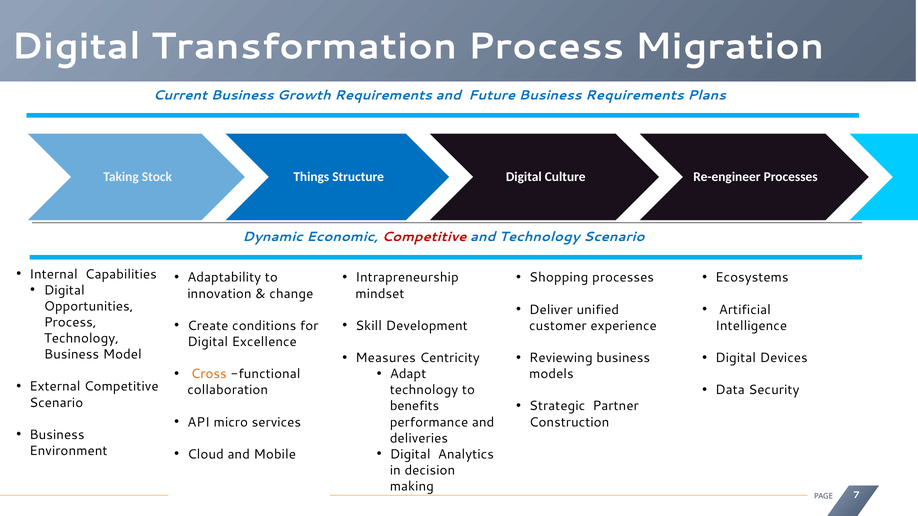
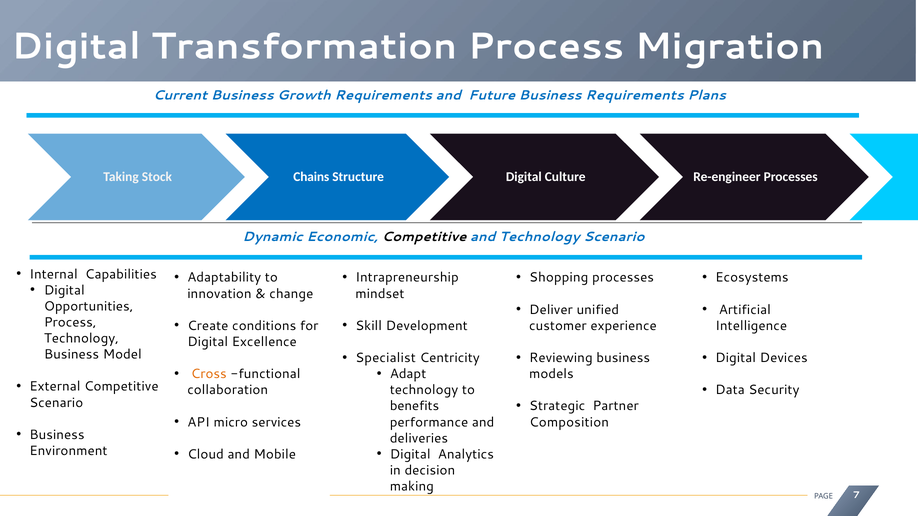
Things: Things -> Chains (311, 177)
Competitive colour: red -> black (424, 237)
Measures: Measures -> Specialist (386, 358)
Construction: Construction -> Composition (569, 422)
